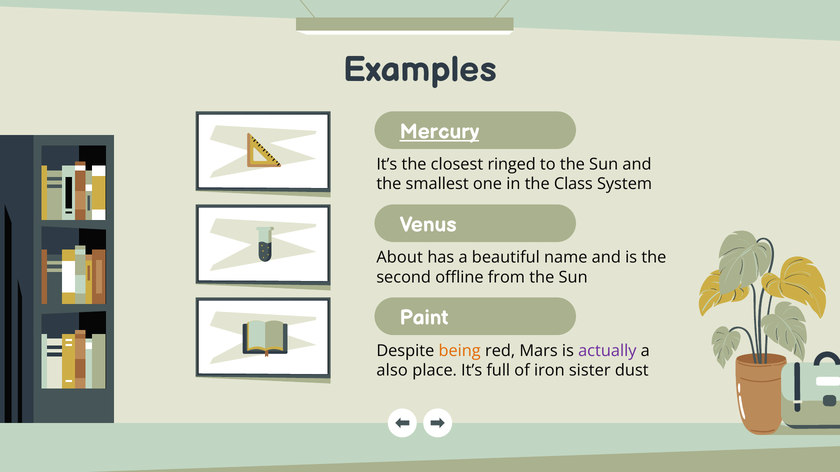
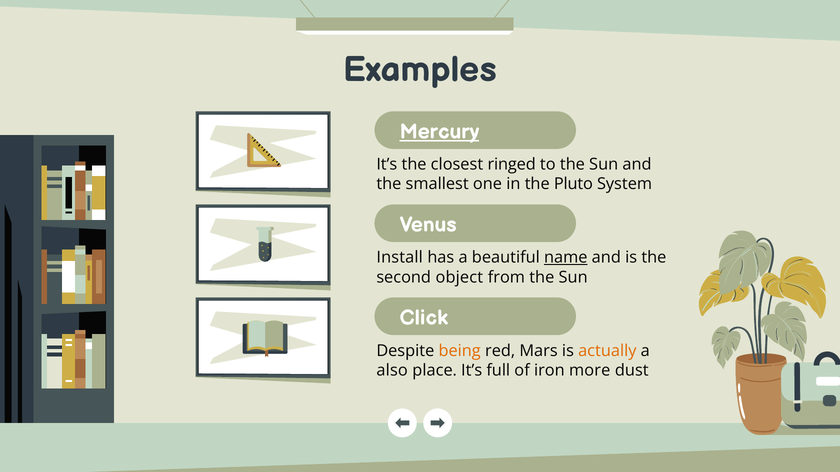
Class: Class -> Pluto (573, 184)
About: About -> Install (400, 258)
name underline: none -> present (566, 258)
offline: offline -> object (459, 277)
Paint: Paint -> Click (424, 318)
actually colour: purple -> orange (607, 351)
sister: sister -> more (590, 371)
